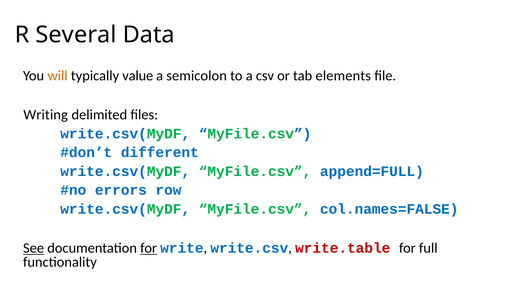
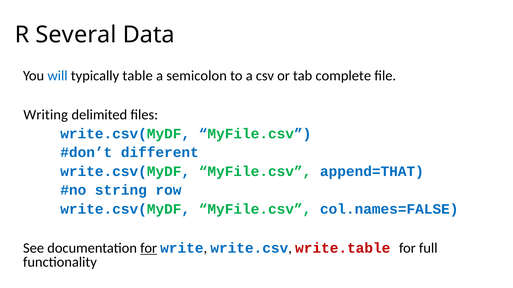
will colour: orange -> blue (58, 76)
value: value -> table (138, 76)
elements: elements -> complete (343, 76)
append=FULL: append=FULL -> append=THAT (372, 172)
errors: errors -> string (121, 191)
See underline: present -> none (34, 249)
